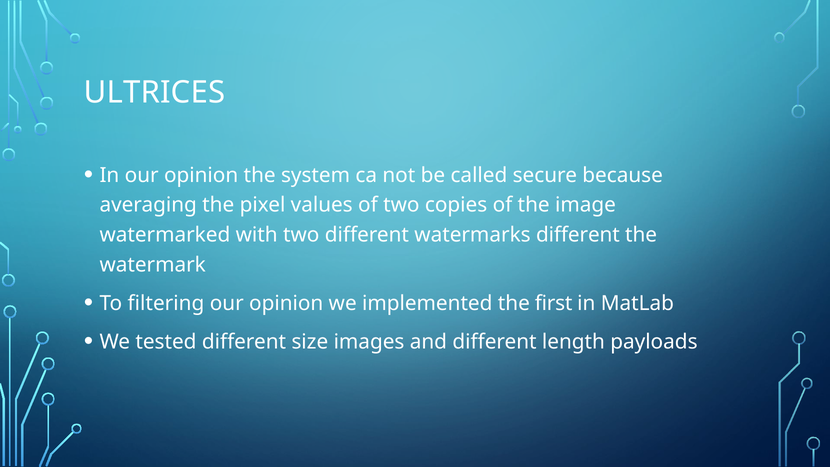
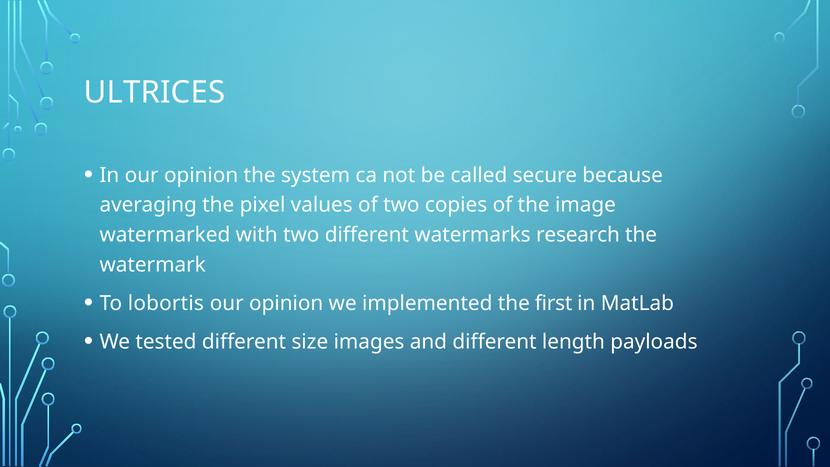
watermarks different: different -> research (578, 235)
filtering: filtering -> lobortis (166, 303)
